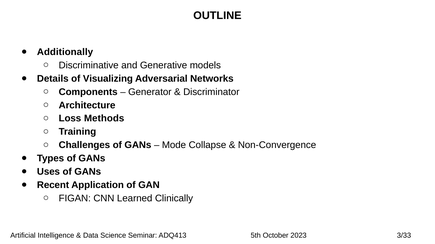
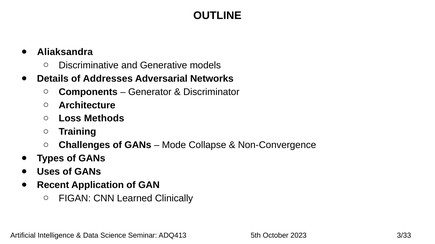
Additionally: Additionally -> Aliaksandra (65, 52)
Visualizing: Visualizing -> Addresses (108, 79)
